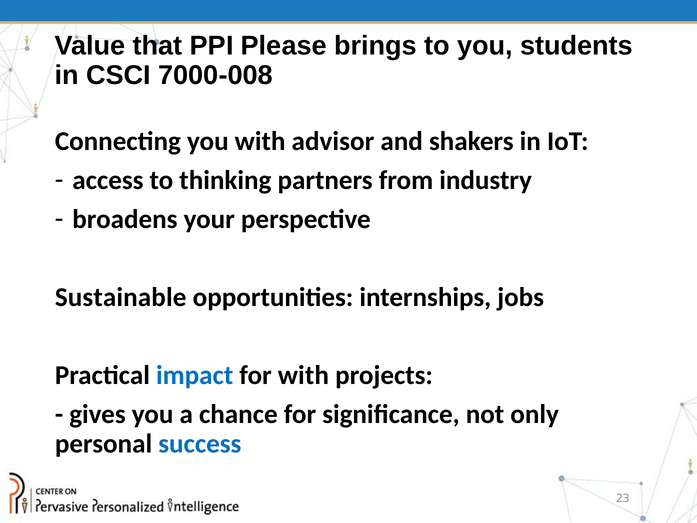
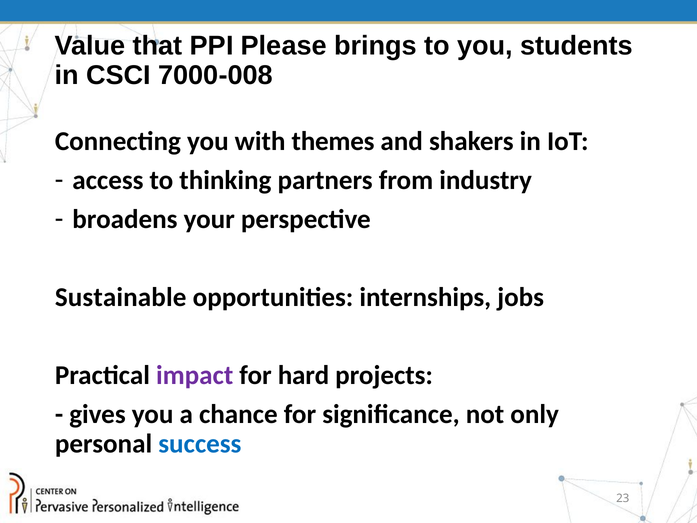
advisor: advisor -> themes (333, 141)
impact colour: blue -> purple (195, 375)
for with: with -> hard (304, 375)
